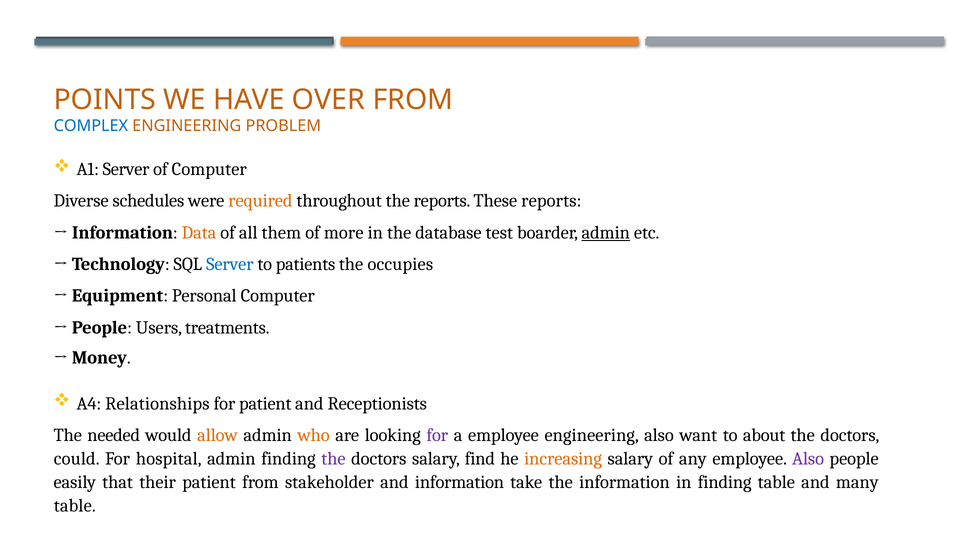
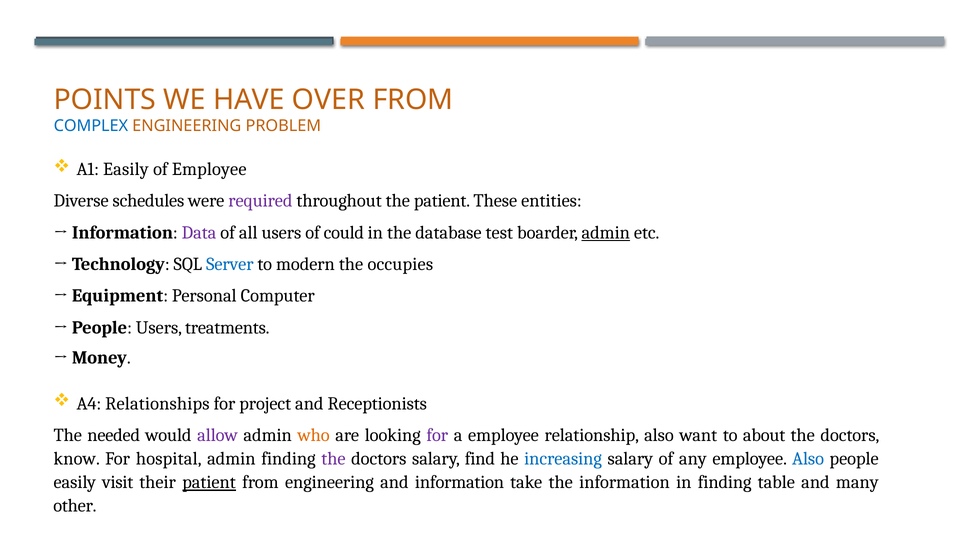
A1 Server: Server -> Easily (126, 169)
of Computer: Computer -> Employee (209, 169)
required colour: orange -> purple (260, 201)
the reports: reports -> patient (442, 201)
These reports: reports -> entities (552, 201)
Data colour: orange -> purple (199, 233)
all them: them -> users (281, 233)
more: more -> could (344, 233)
patients: patients -> modern (305, 264)
for patient: patient -> project (265, 404)
allow colour: orange -> purple (217, 435)
employee engineering: engineering -> relationship (592, 435)
could: could -> know (77, 459)
increasing colour: orange -> blue (563, 459)
Also colour: purple -> blue (808, 459)
that: that -> visit (118, 483)
patient underline: none -> present (209, 483)
from stakeholder: stakeholder -> engineering (329, 483)
table: table -> other (75, 506)
